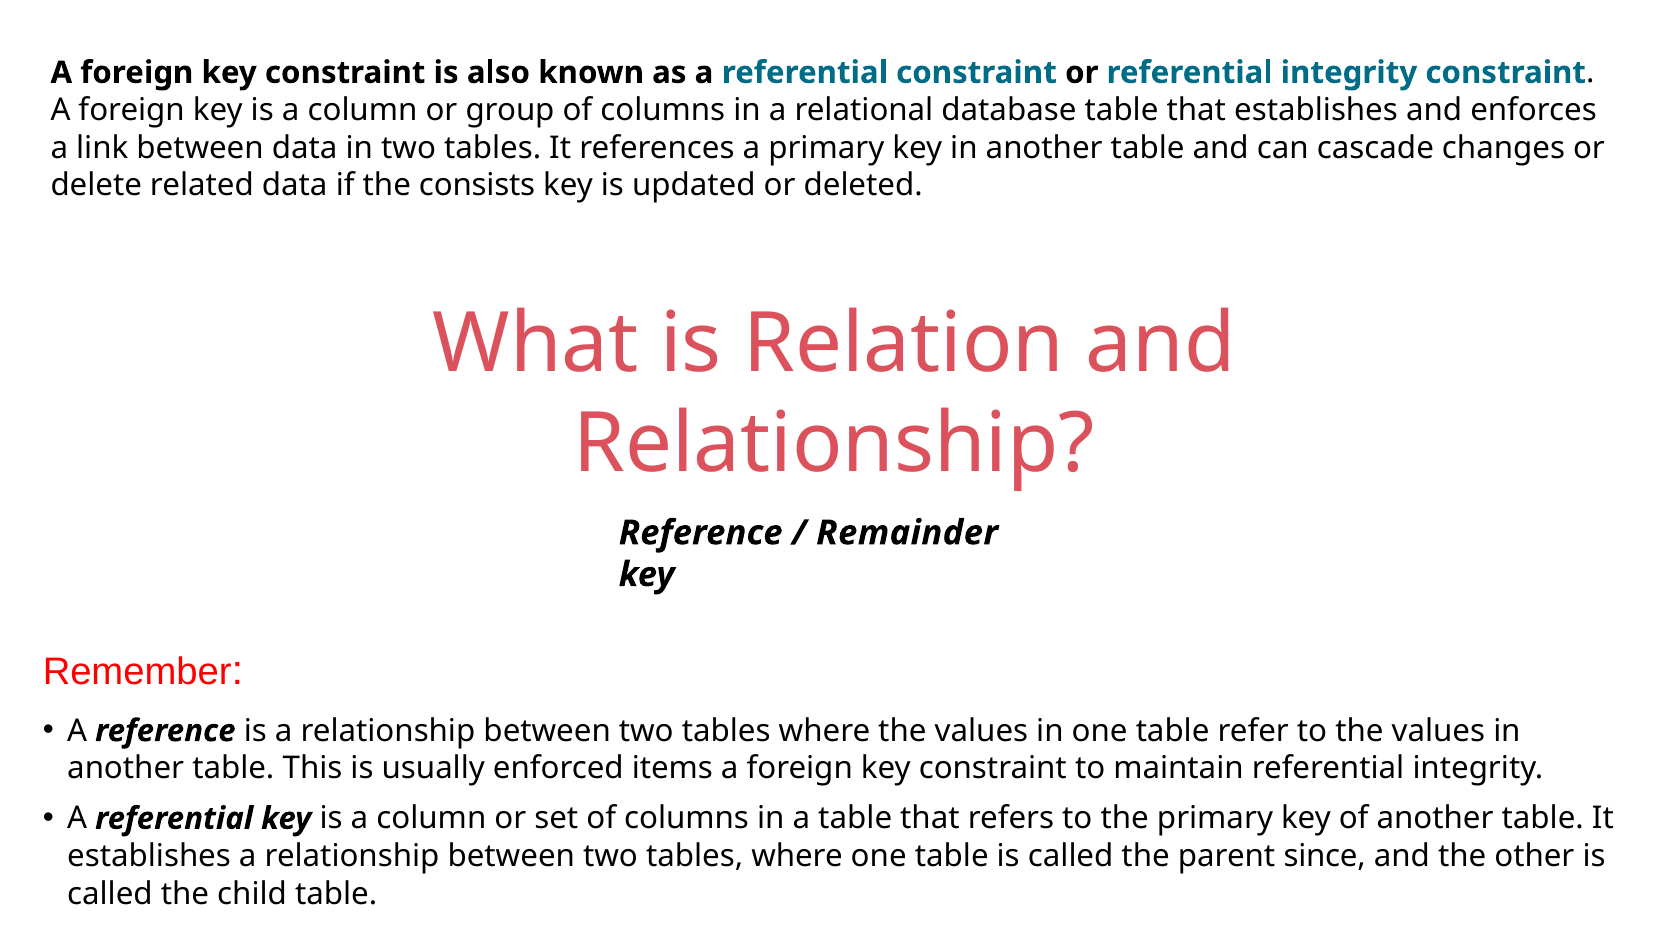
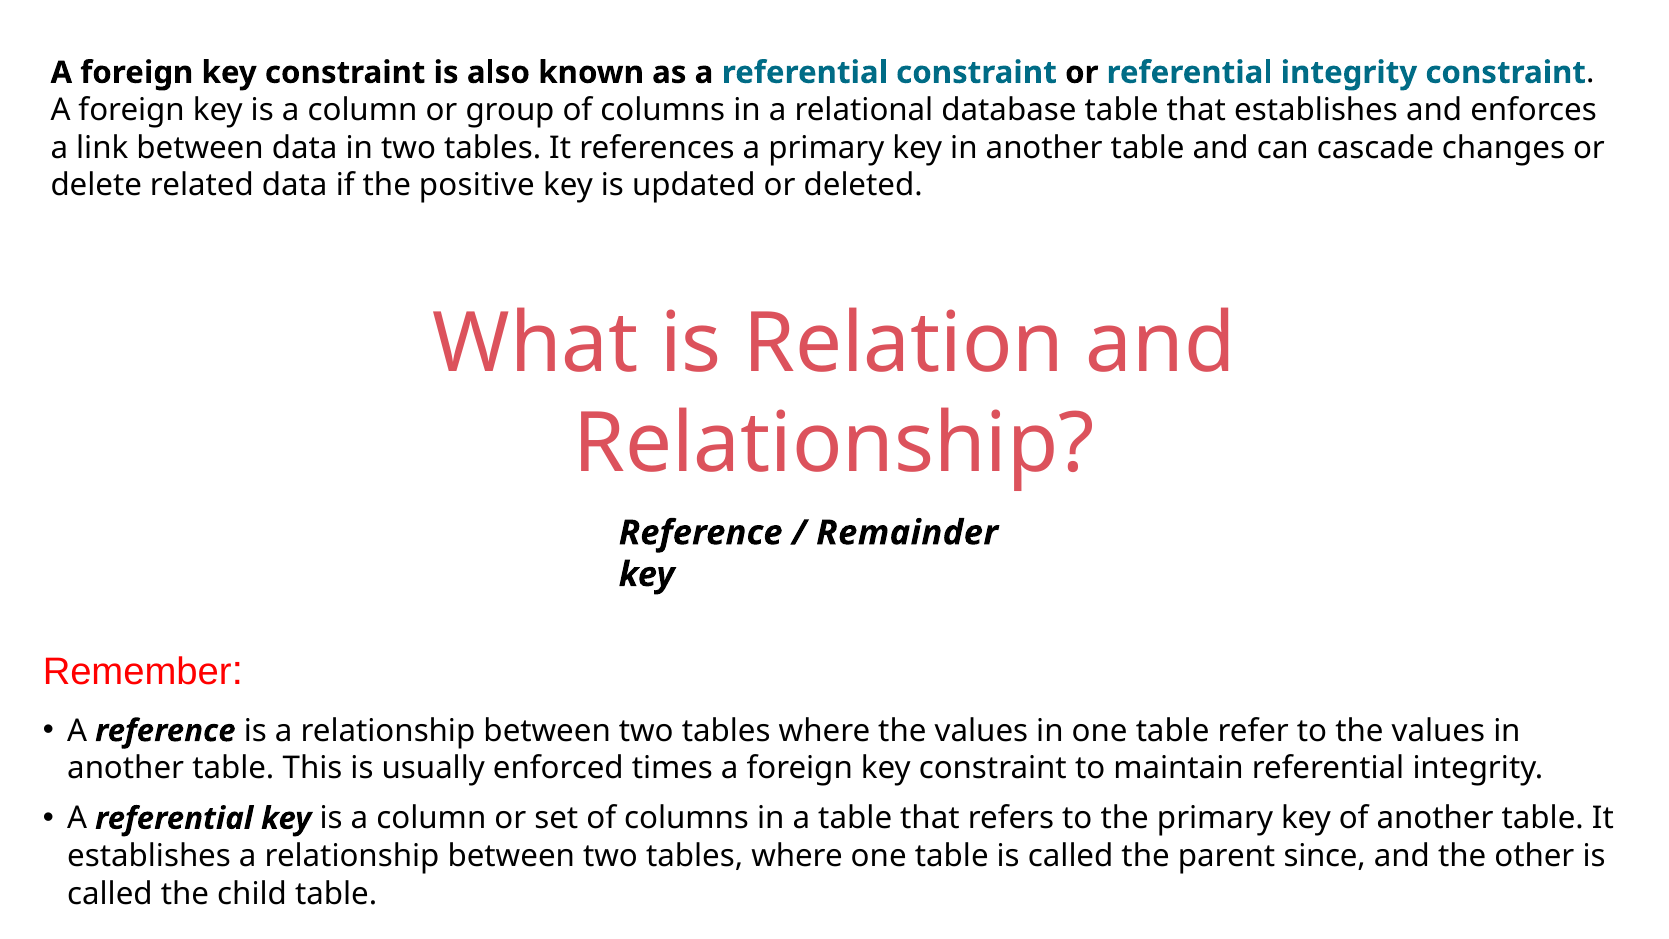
consists: consists -> positive (477, 185)
items: items -> times (672, 768)
